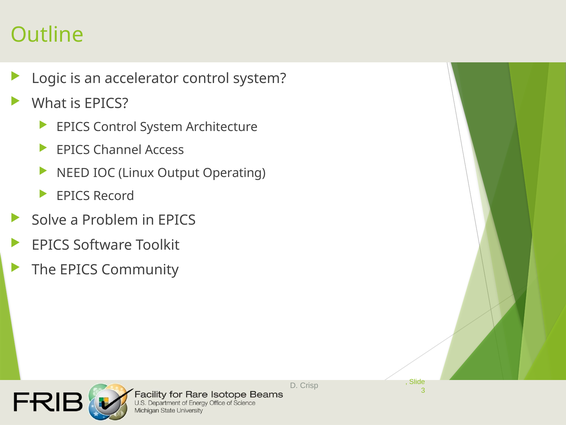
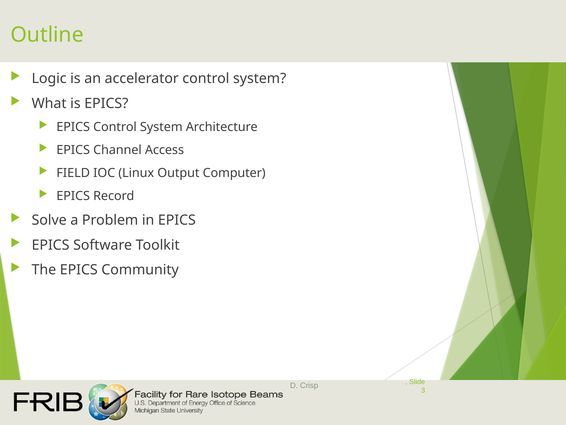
NEED: NEED -> FIELD (73, 173)
Operating: Operating -> Computer (234, 173)
